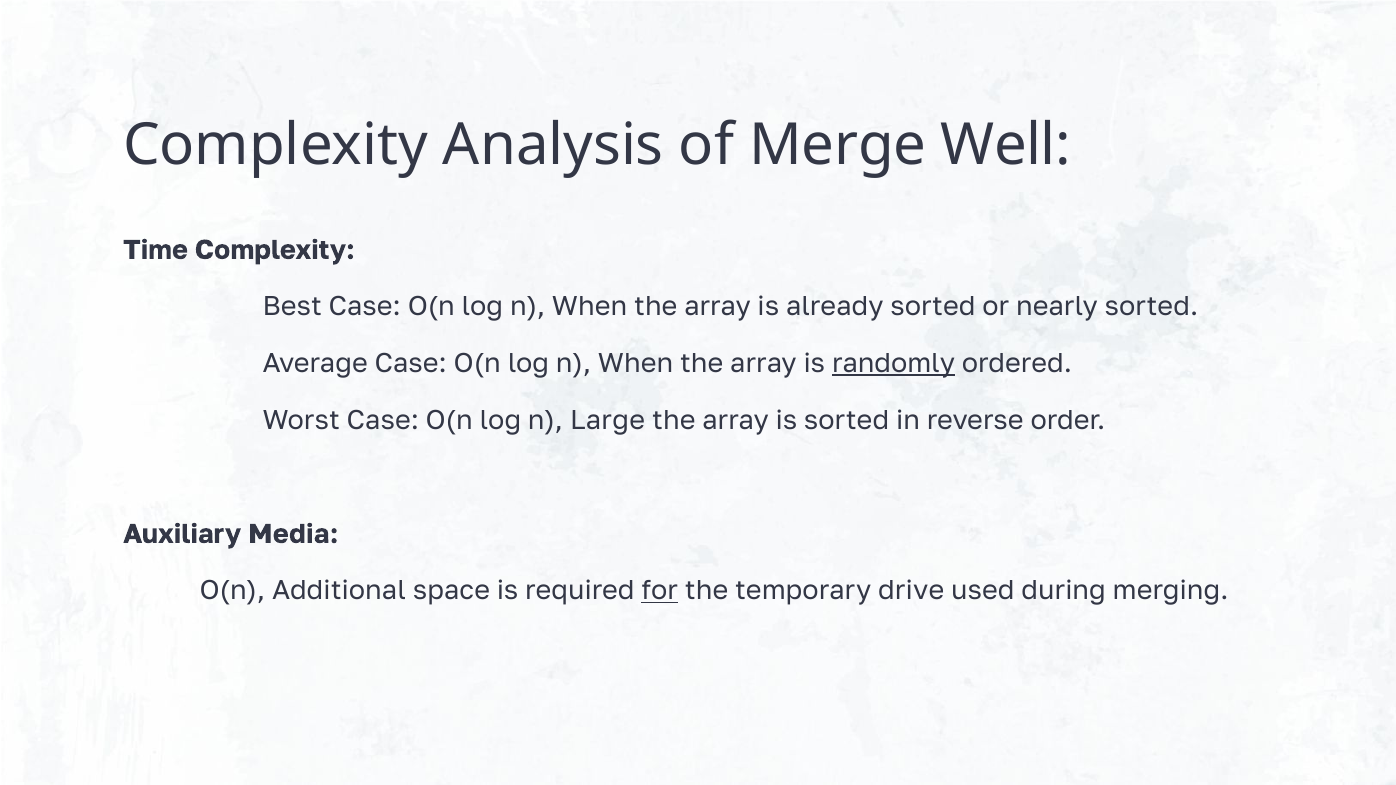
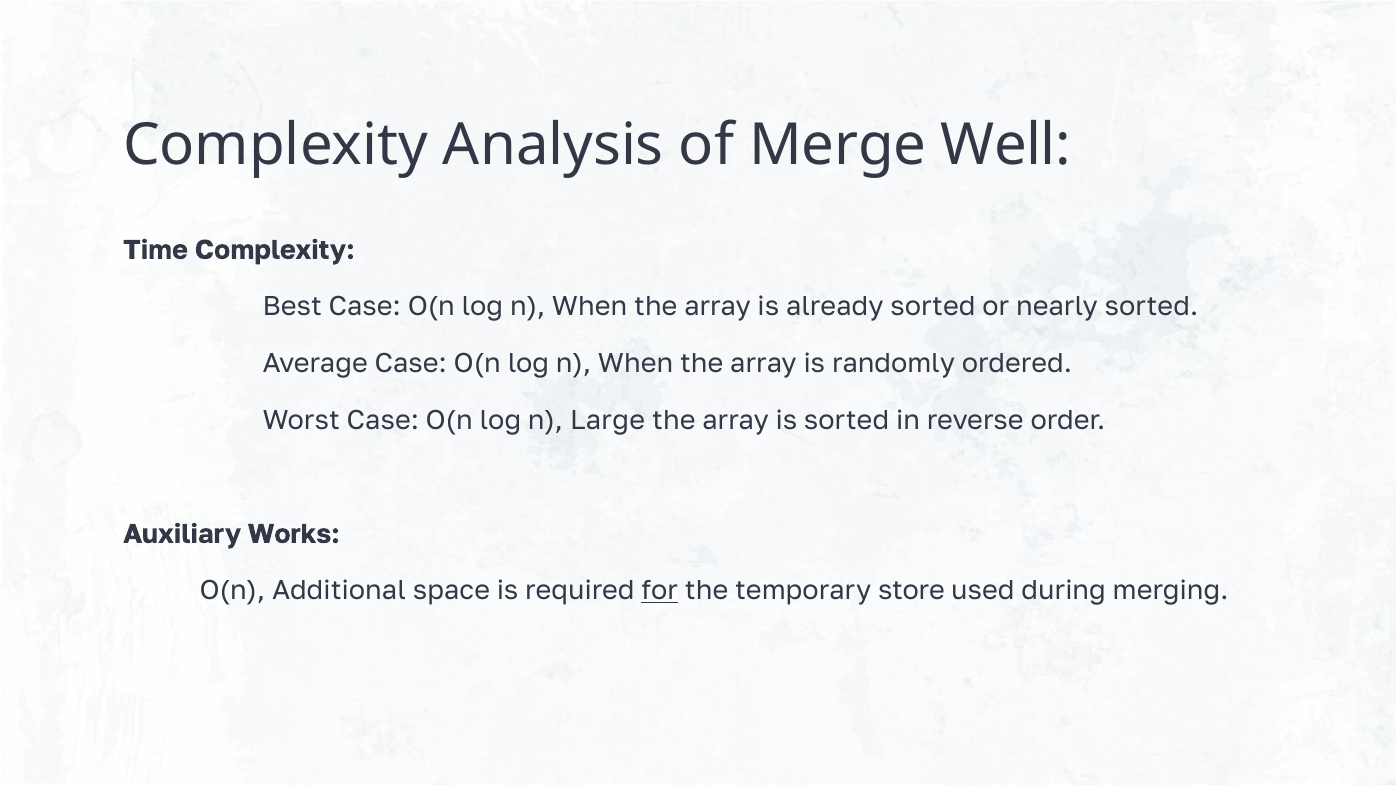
randomly underline: present -> none (894, 364)
Media: Media -> Works (294, 534)
drive: drive -> store (911, 591)
